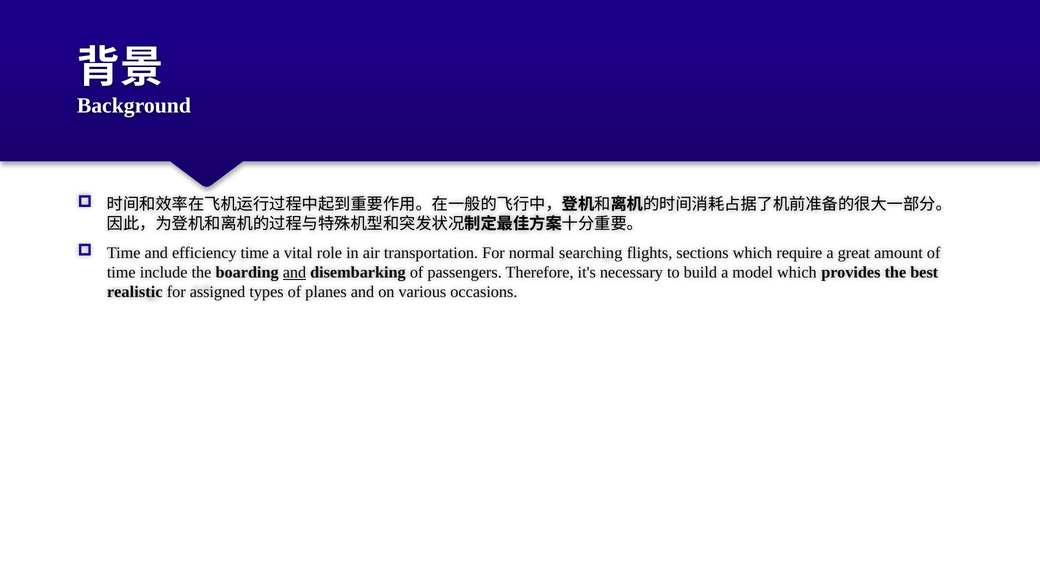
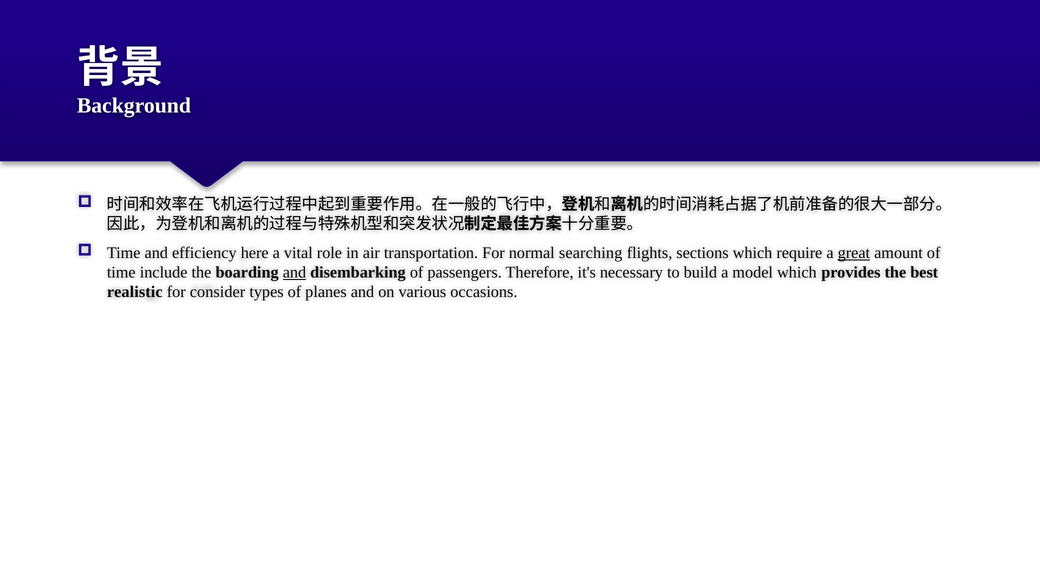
efficiency time: time -> here (255, 253)
great underline: none -> present (854, 253)
assigned: assigned -> consider (218, 292)
